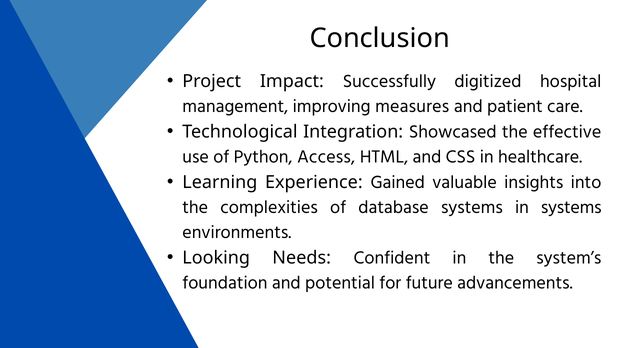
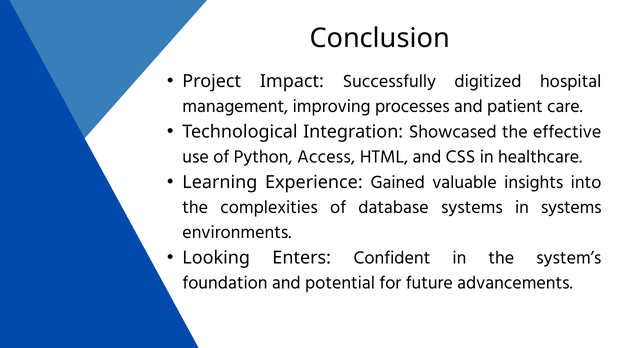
measures: measures -> processes (412, 107)
Needs: Needs -> Enters (302, 258)
